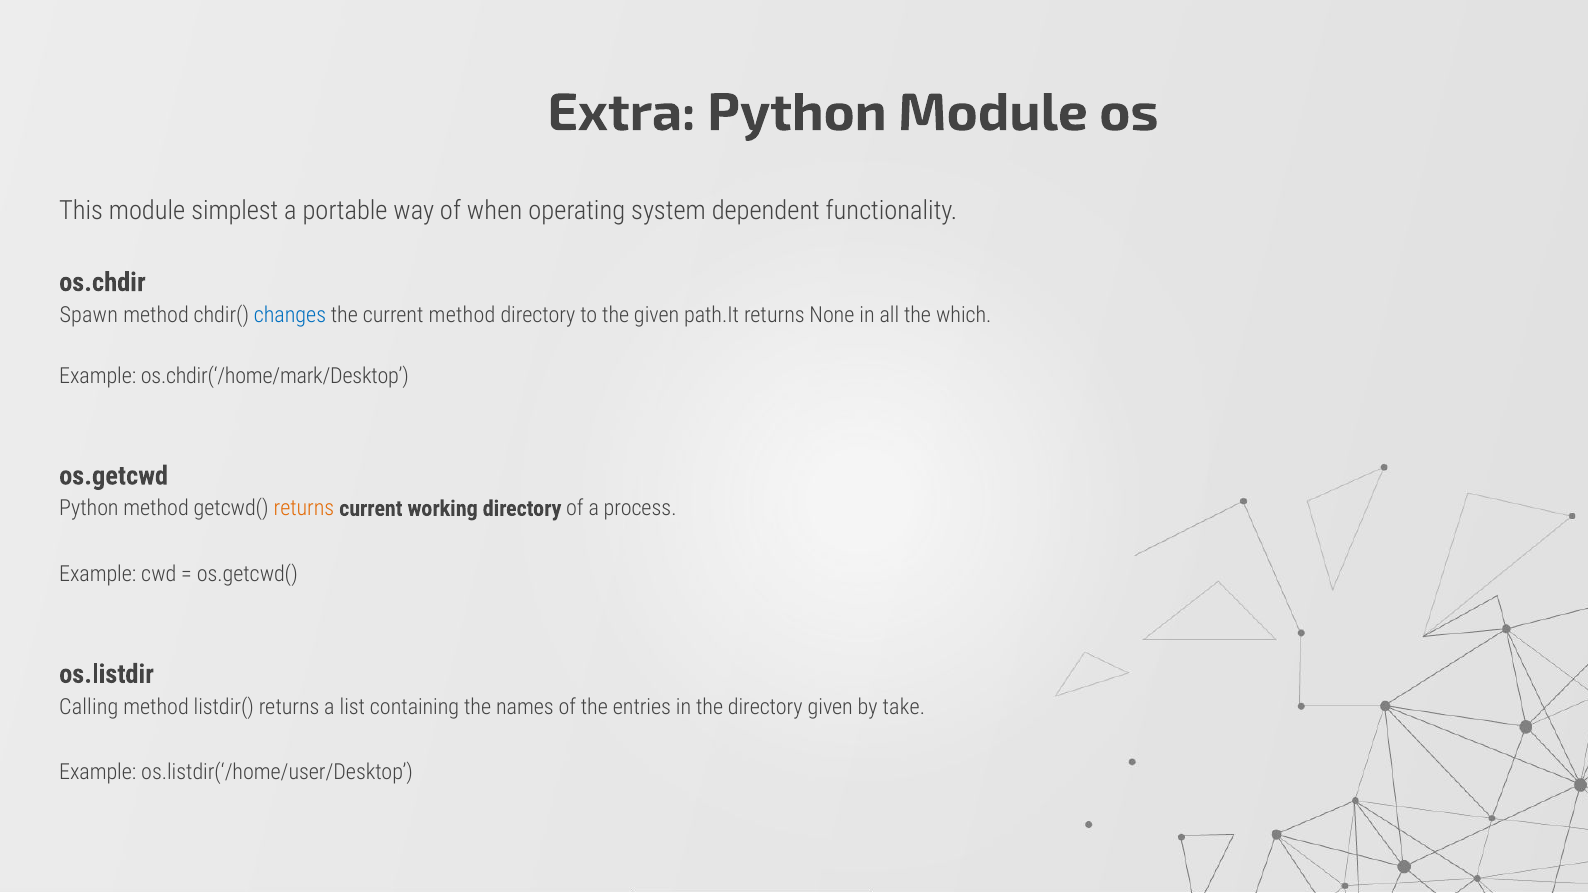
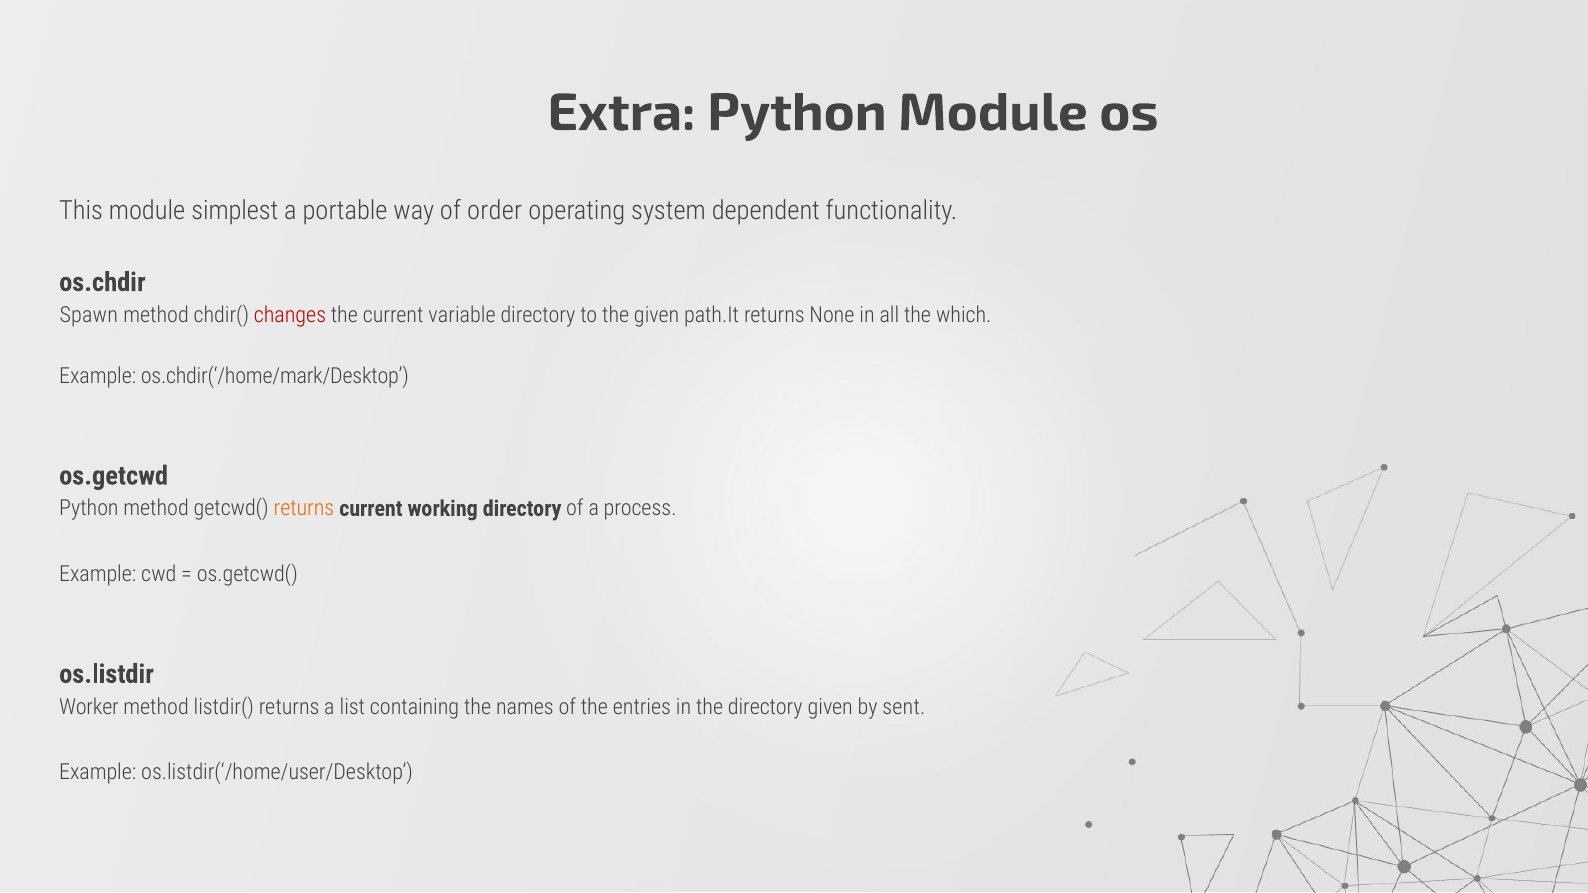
when: when -> order (495, 211)
changes colour: blue -> red (290, 315)
current method: method -> variable (462, 315)
Calling: Calling -> Worker (89, 707)
take: take -> sent (904, 707)
